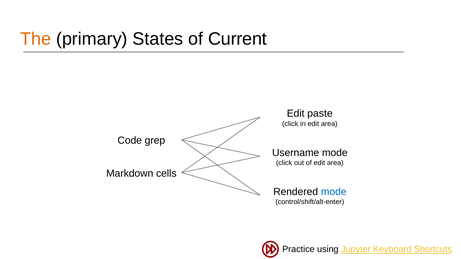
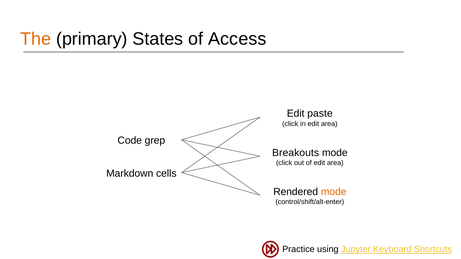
Current: Current -> Access (237, 39)
Username: Username -> Breakouts (296, 153)
mode colour: blue -> orange (334, 192)
